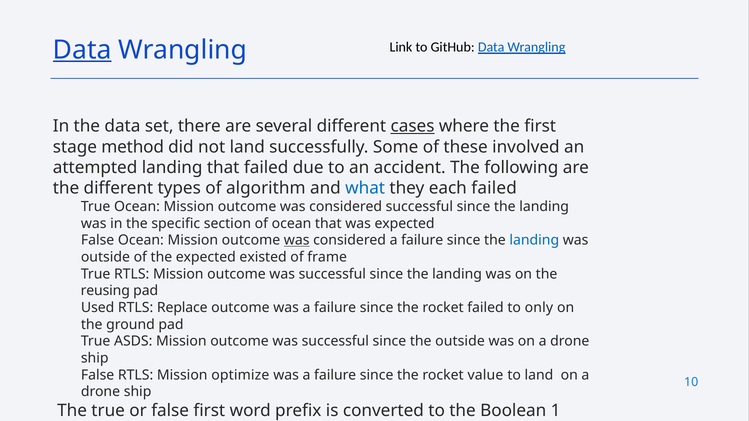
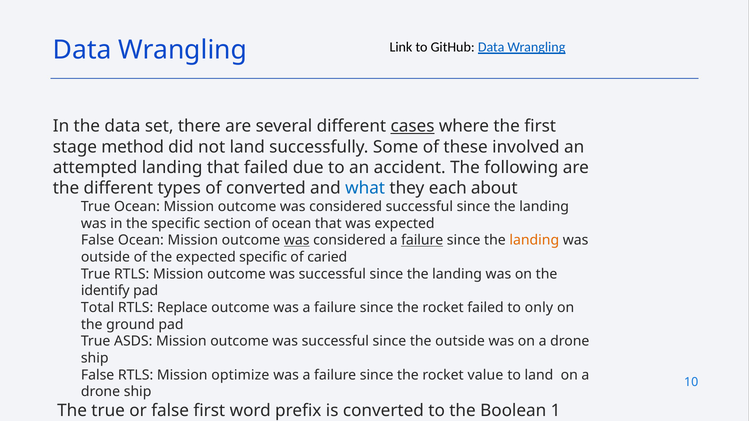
Data underline: present -> none (82, 50)
of algorithm: algorithm -> converted (266, 188)
each failed: failed -> about (494, 188)
failure underline: none -> present (422, 240)
landing colour: blue -> orange (534, 240)
expected existed: existed -> specific (263, 257)
frame: frame -> caried (327, 257)
reusing: reusing -> identify (105, 291)
Used: Used -> Total (98, 308)
